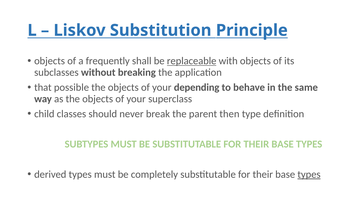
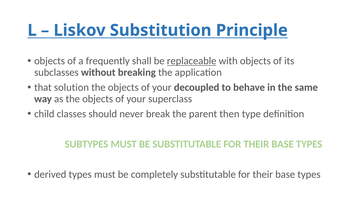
possible: possible -> solution (71, 87)
depending: depending -> decoupled (197, 87)
types underline: present -> none (309, 174)
